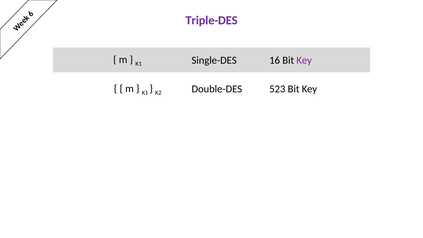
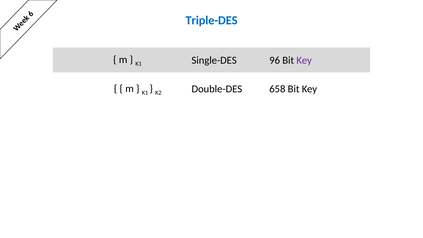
Triple-DES colour: purple -> blue (212, 20)
16: 16 -> 96 (275, 60)
523: 523 -> 658 (277, 89)
